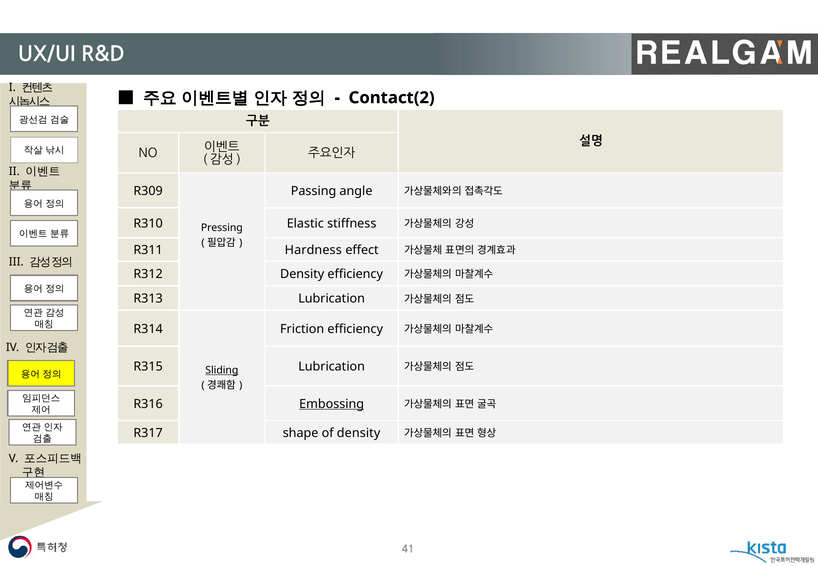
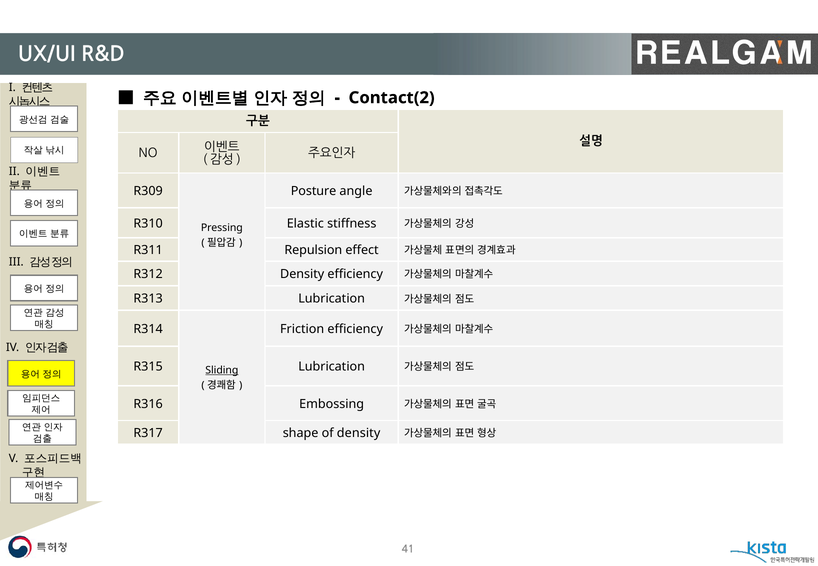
Passing: Passing -> Posture (314, 191)
Hardness: Hardness -> Repulsion (313, 250)
Embossing underline: present -> none (332, 404)
